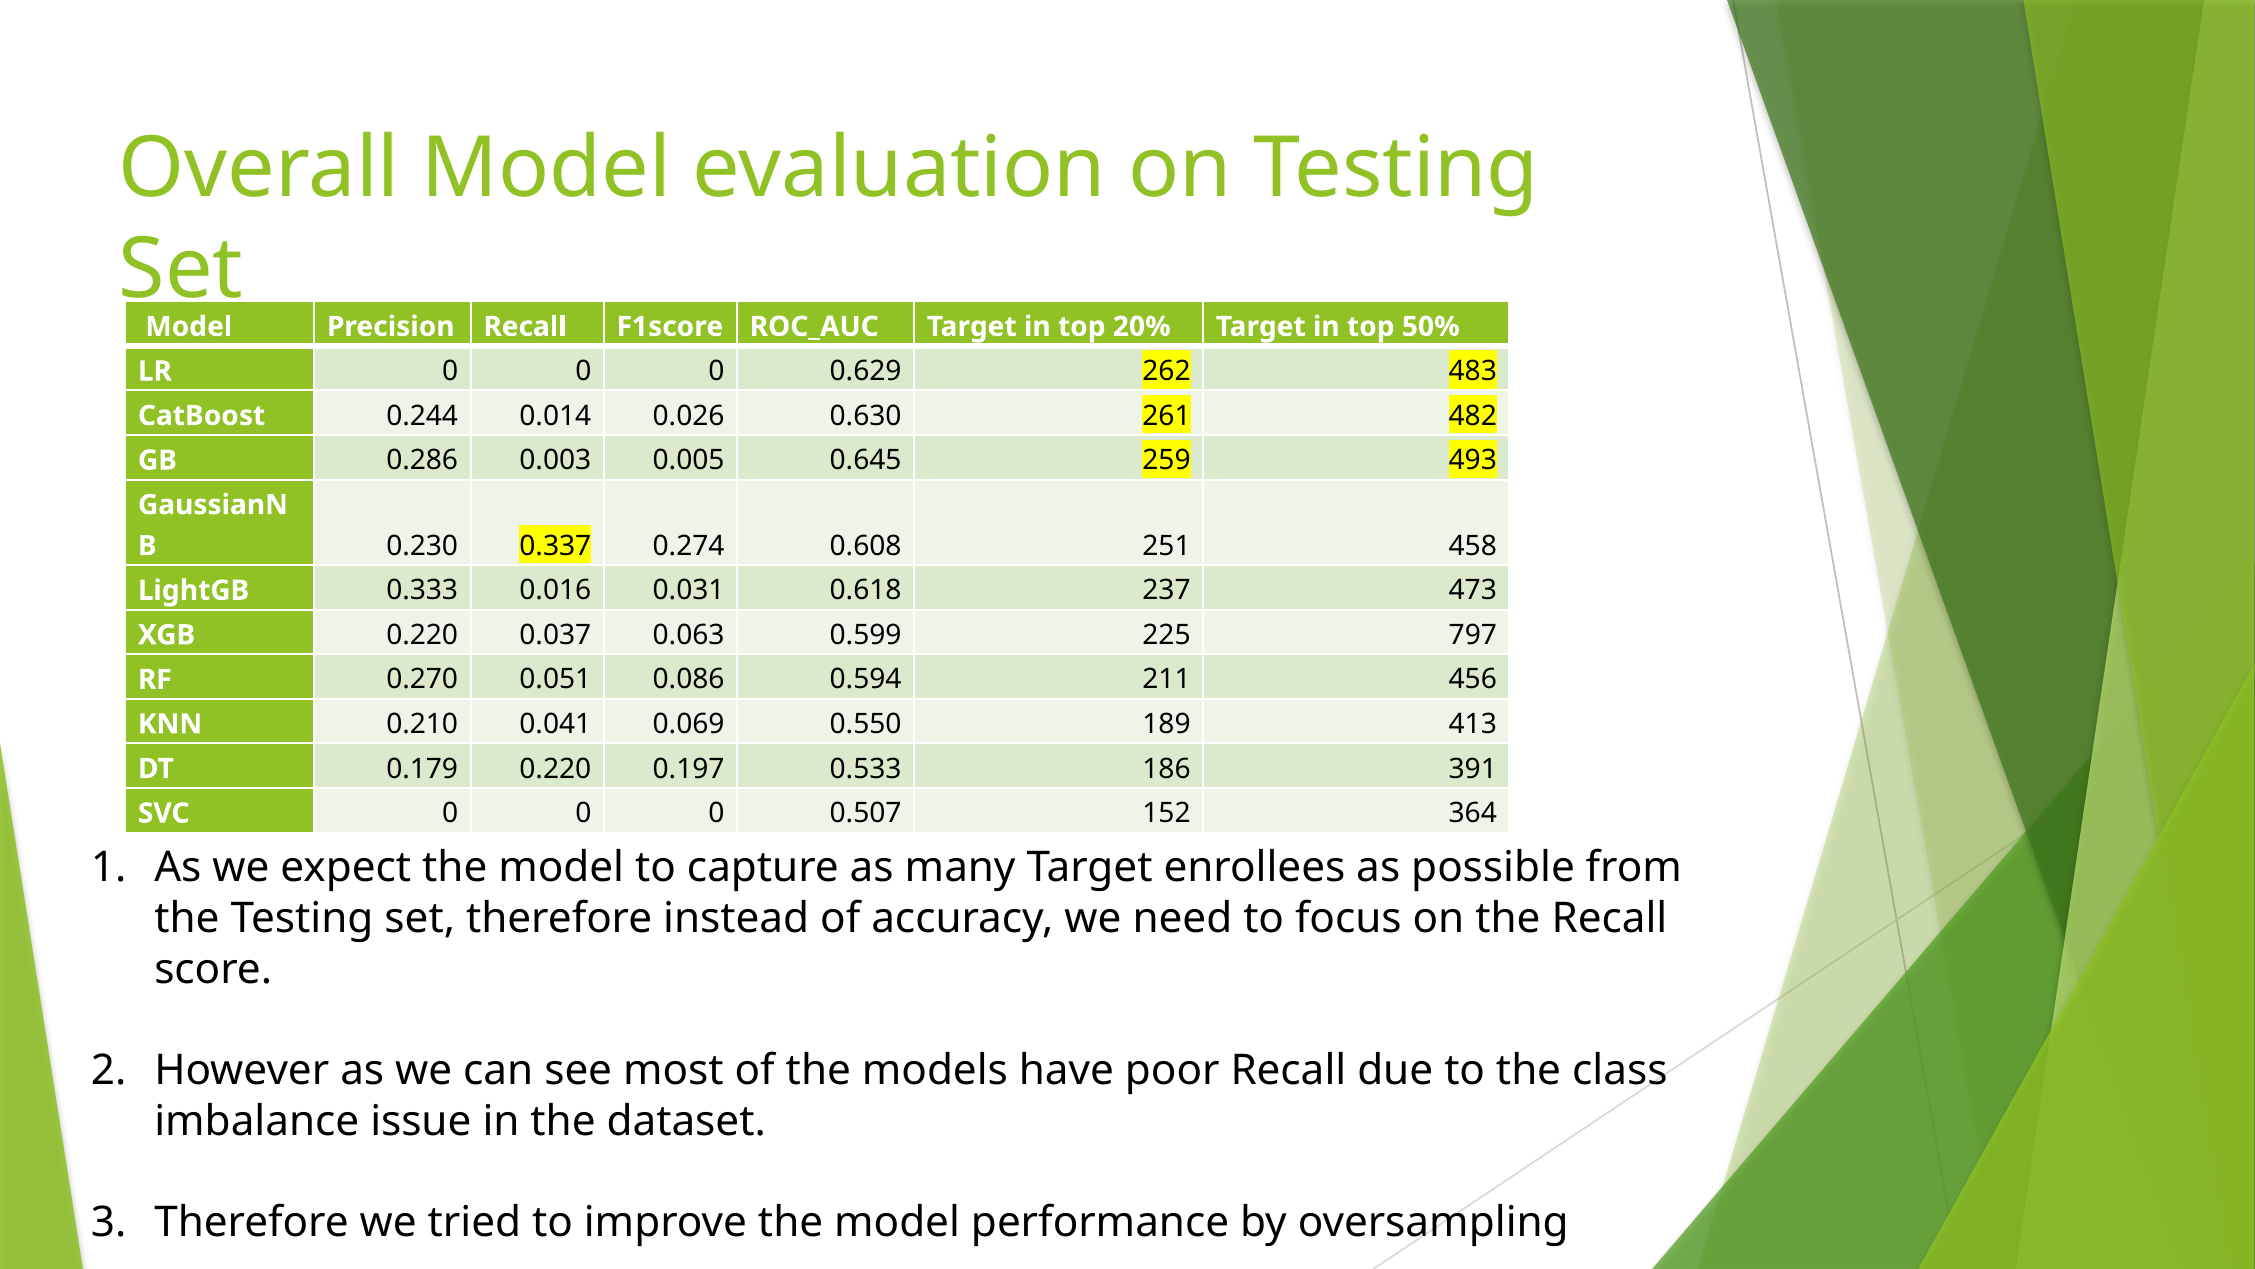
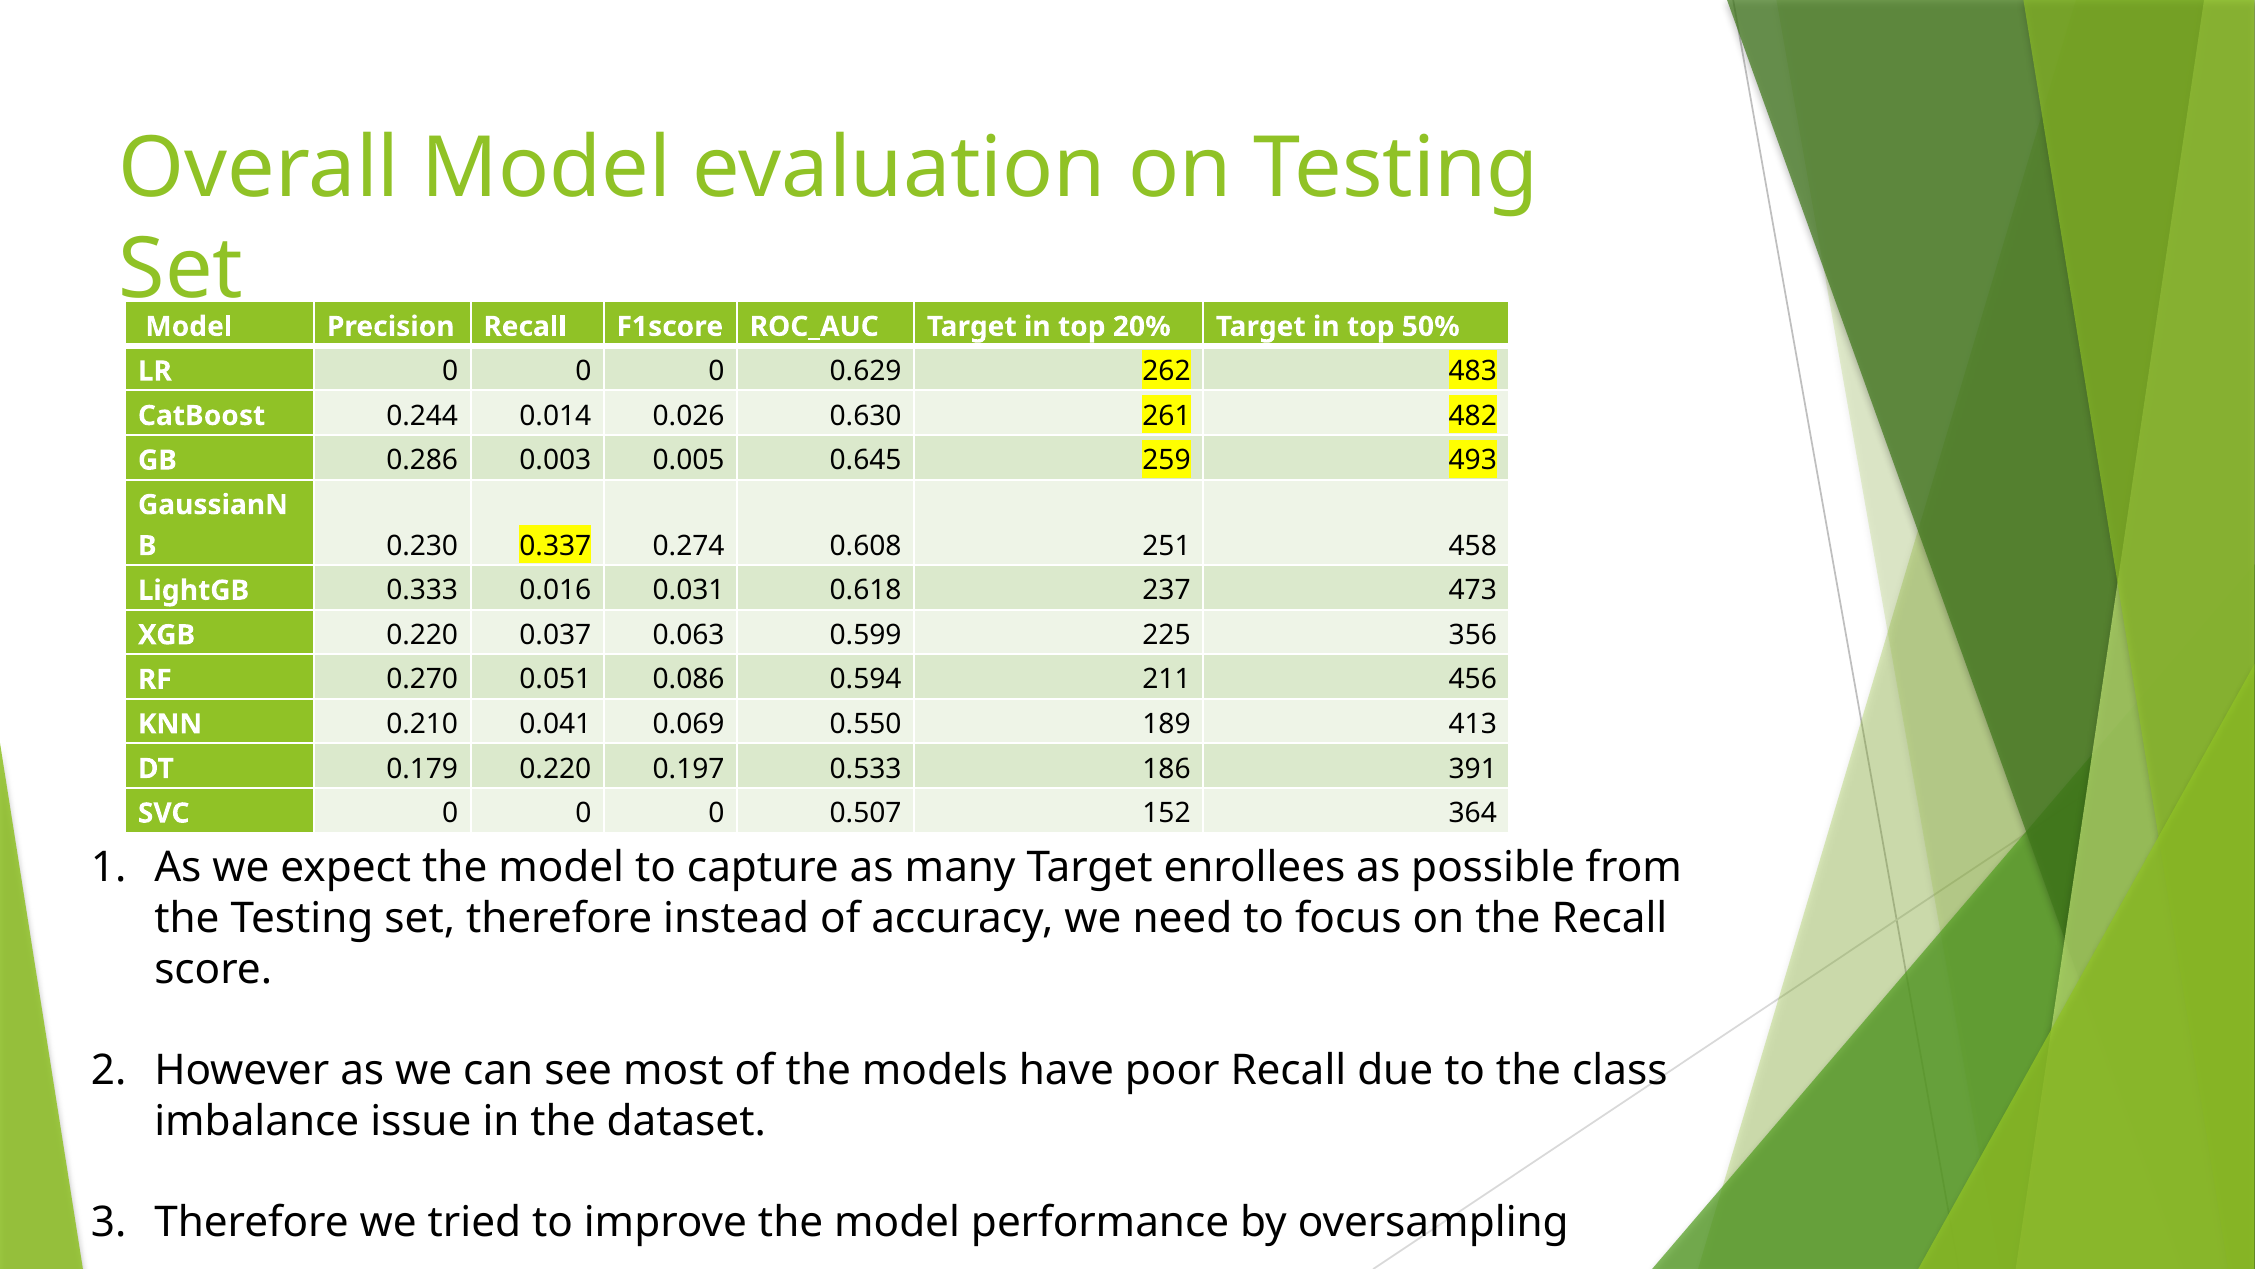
797: 797 -> 356 (1473, 635)
